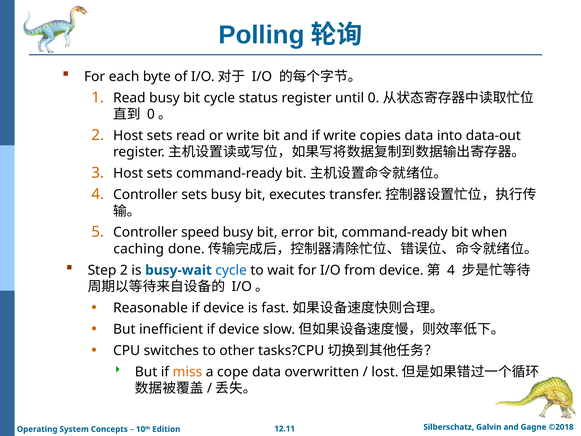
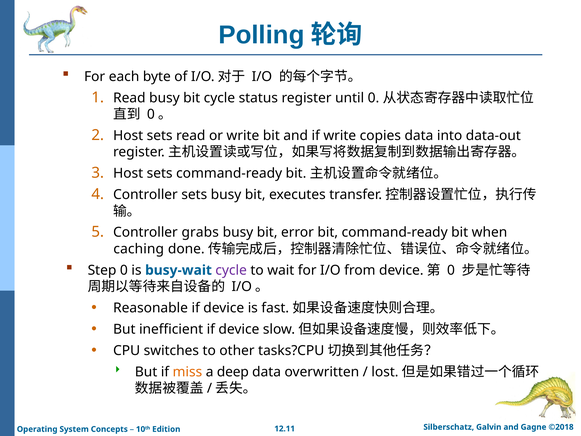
speed: speed -> grabs (200, 232)
Step 2: 2 -> 0 (124, 270)
cycle colour: blue -> purple (231, 270)
4: 4 -> 0 (451, 270)
cope: cope -> deep (233, 372)
